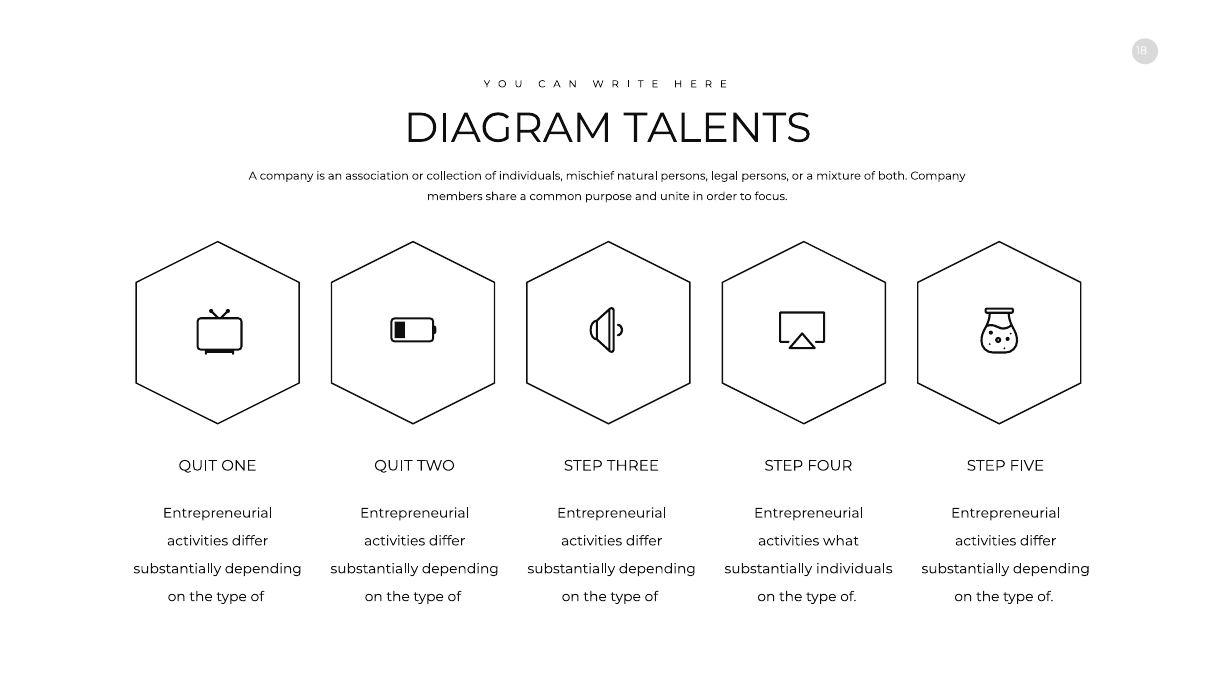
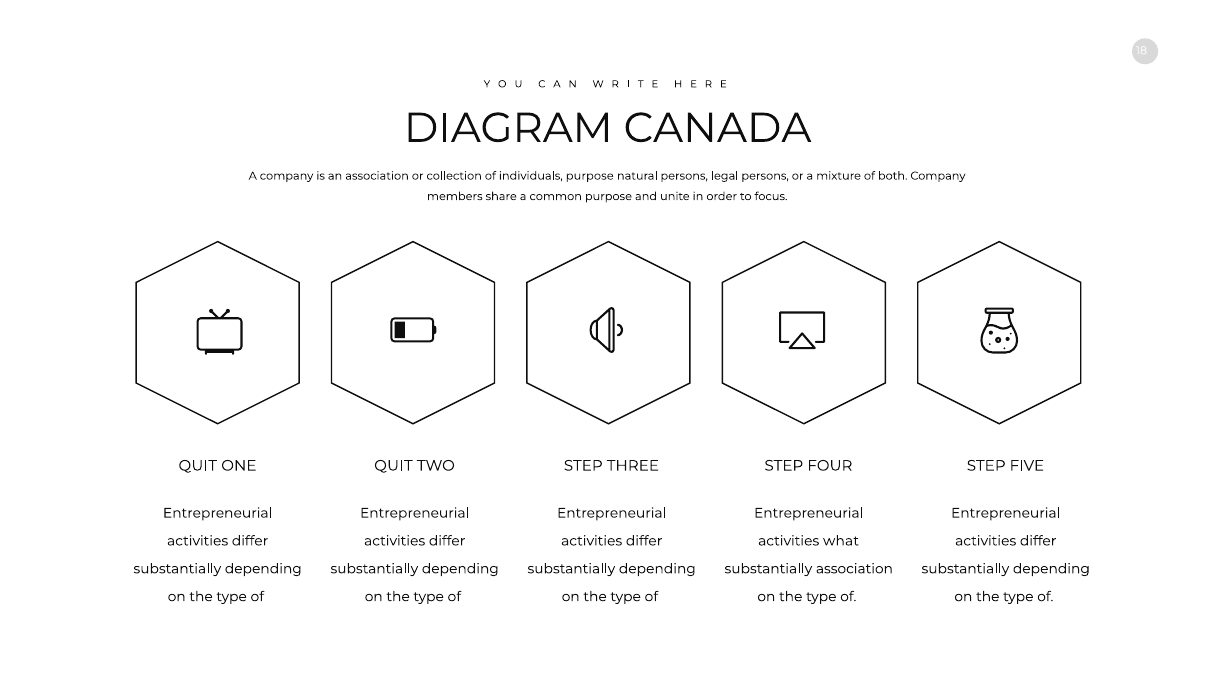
TALENTS: TALENTS -> CANADA (717, 128)
individuals mischief: mischief -> purpose (590, 176)
substantially individuals: individuals -> association (854, 569)
